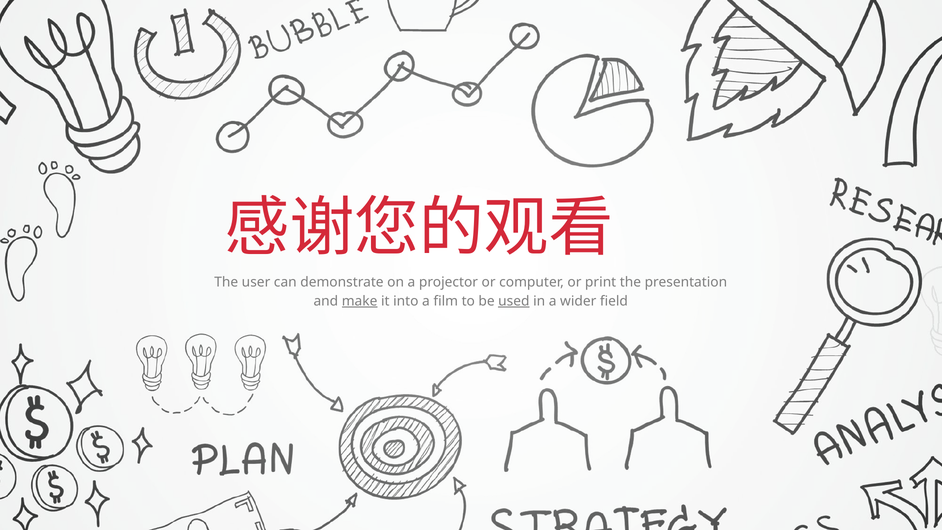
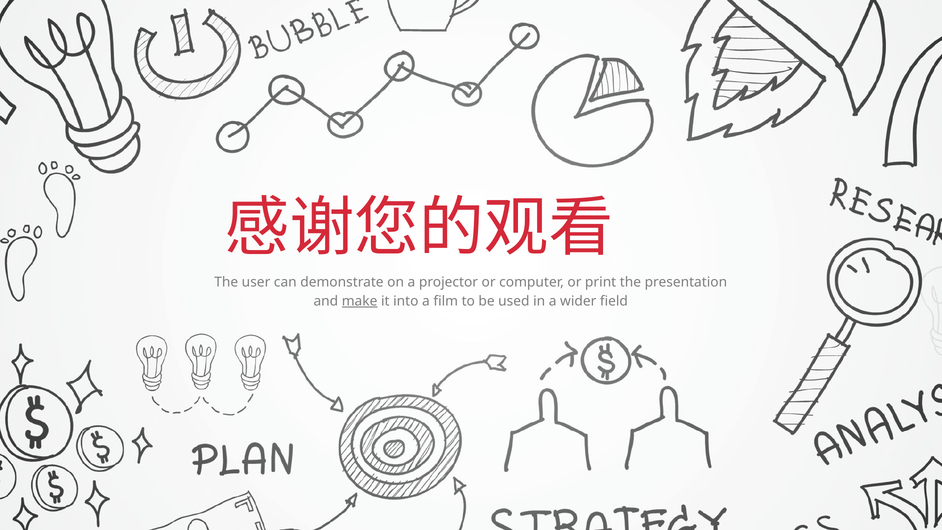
used underline: present -> none (514, 301)
